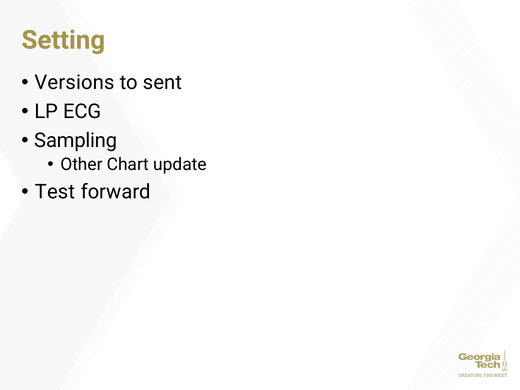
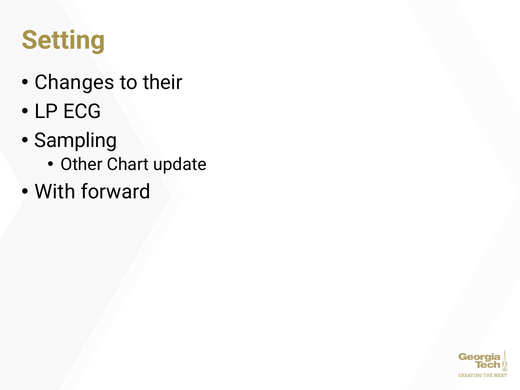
Versions: Versions -> Changes (75, 82)
sent: sent -> their (163, 82)
Test: Test -> With (55, 192)
